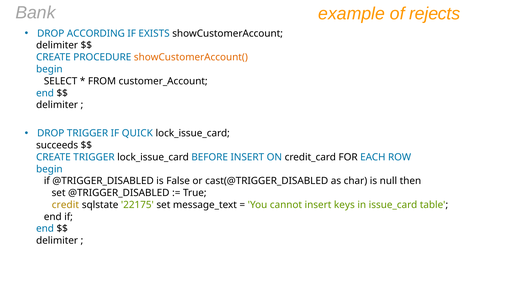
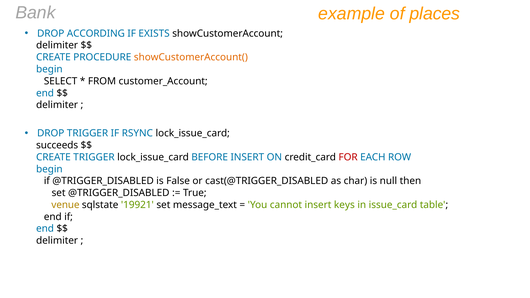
rejects: rejects -> places (435, 14)
QUICK: QUICK -> RSYNC (137, 133)
FOR colour: black -> red (348, 157)
credit: credit -> venue (65, 205)
22175: 22175 -> 19921 (137, 205)
